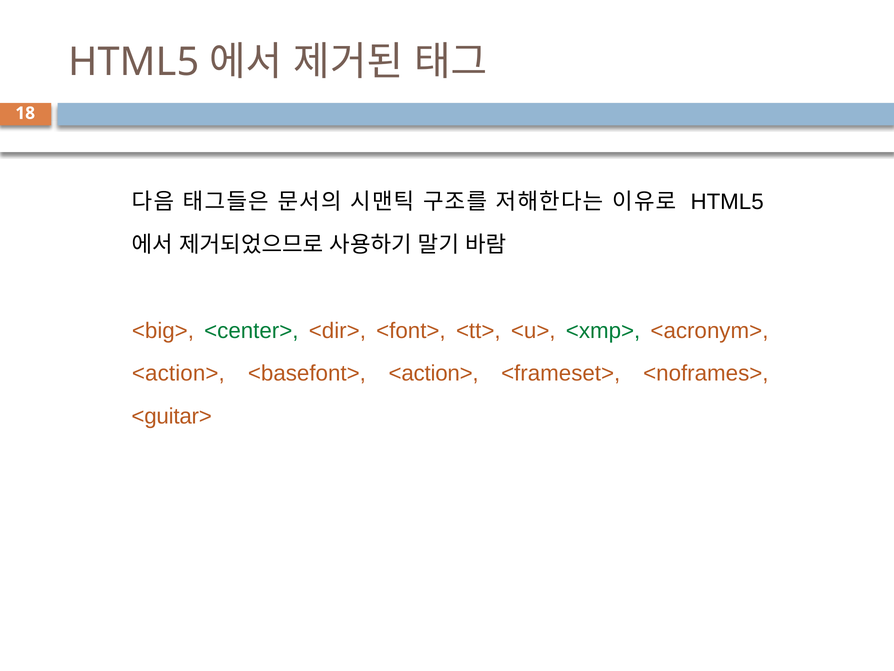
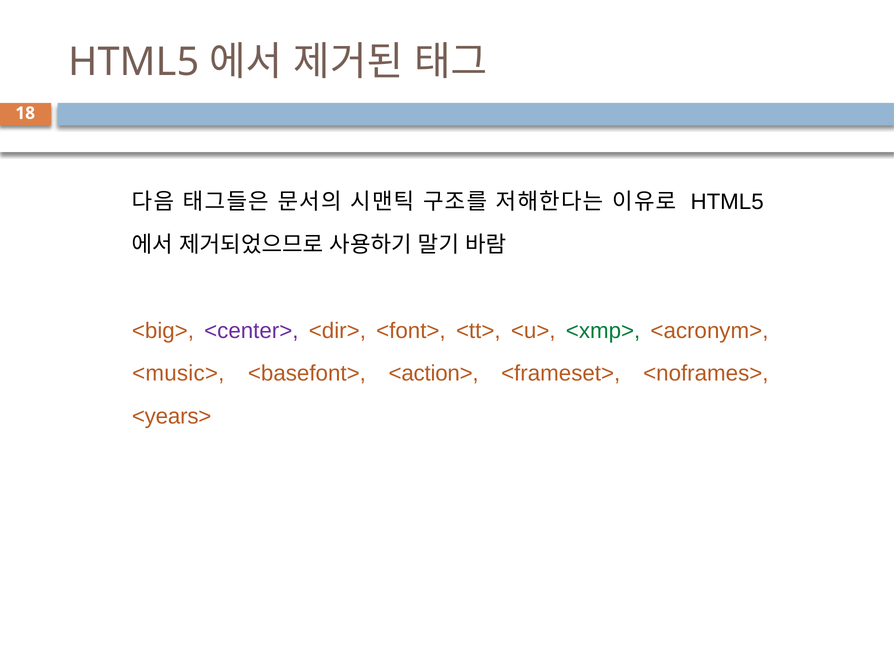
<center> colour: green -> purple (251, 330)
<action>: <action> -> <music> (178, 373)
<guitar>: <guitar> -> <years> (172, 416)
